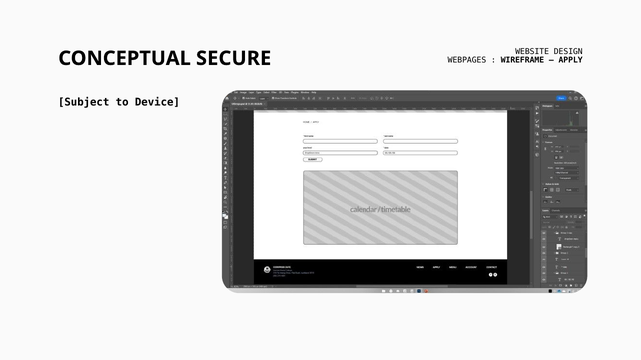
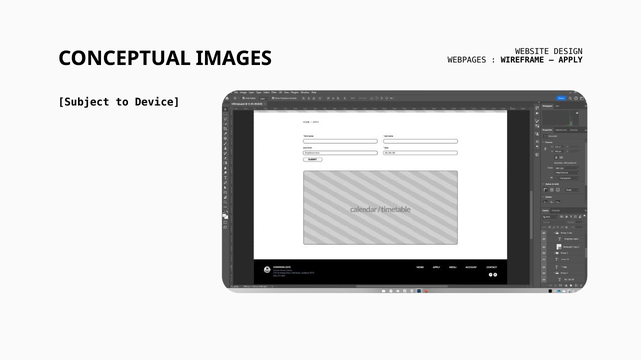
SECURE: SECURE -> IMAGES (234, 58)
